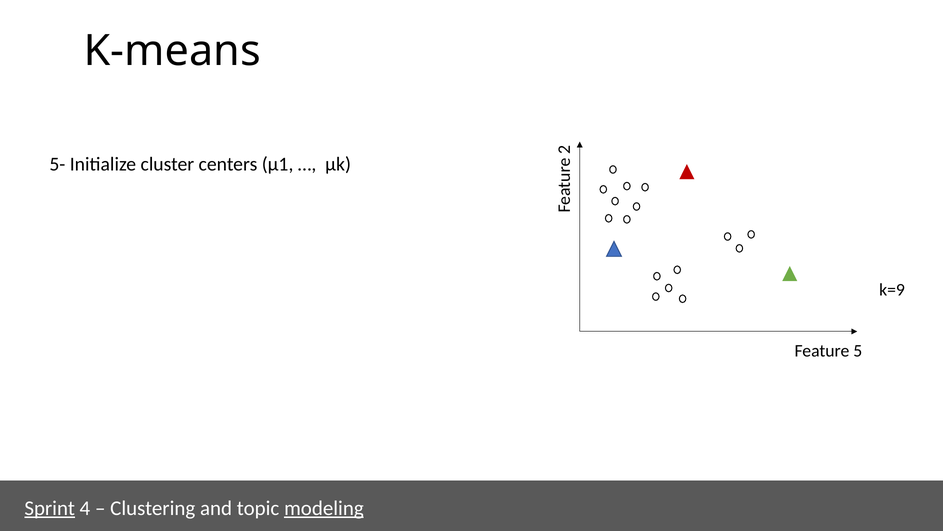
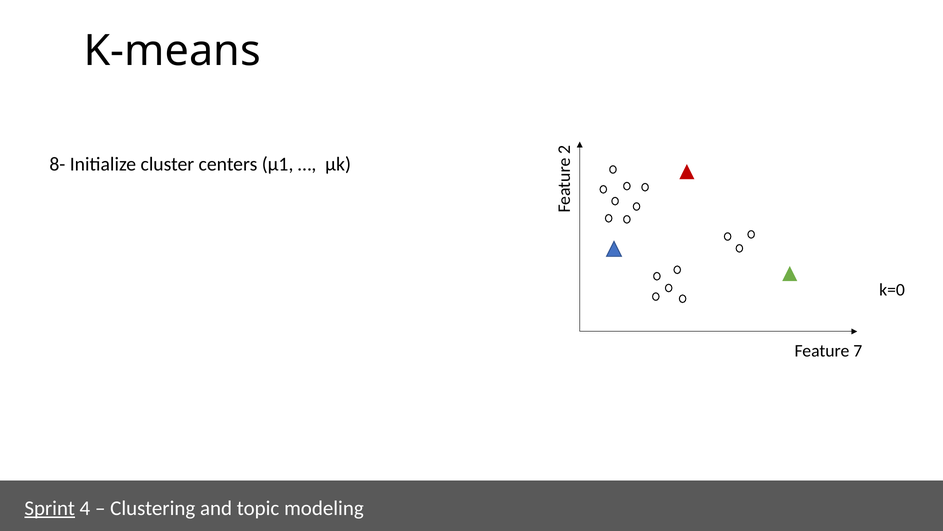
5-: 5- -> 8- (57, 164)
k=9: k=9 -> k=0 (892, 290)
5: 5 -> 7 (858, 351)
modeling underline: present -> none (324, 508)
